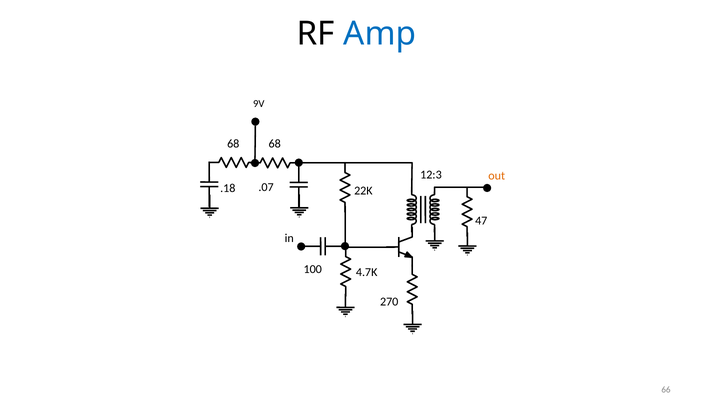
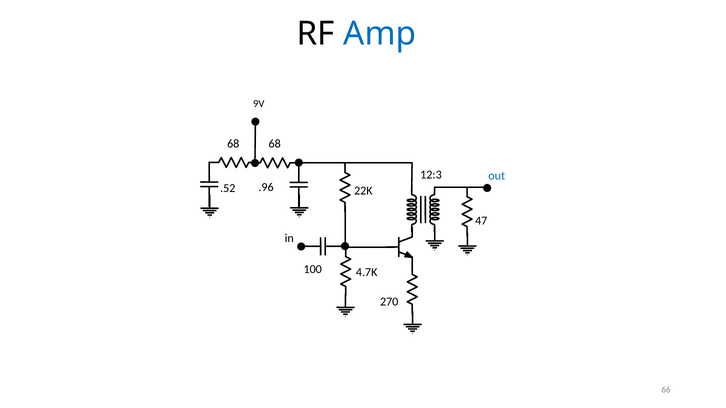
out colour: orange -> blue (497, 176)
.07: .07 -> .96 (266, 187)
.18: .18 -> .52 (228, 188)
